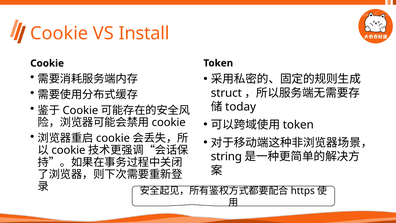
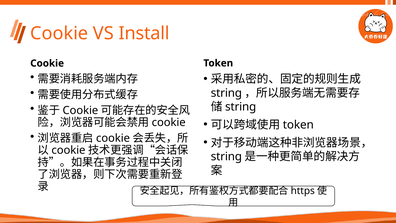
struct: struct -> string (226, 93)
today: today -> string (241, 107)
